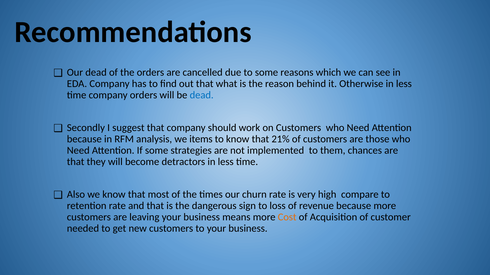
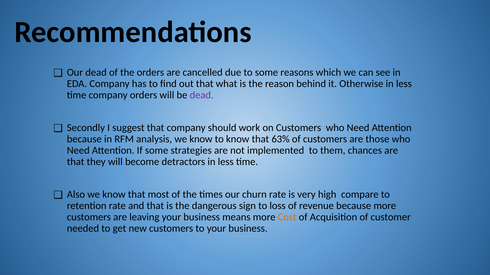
dead colour: blue -> purple (202, 95)
analysis we items: items -> know (201, 139)
21%: 21% -> 63% (281, 139)
